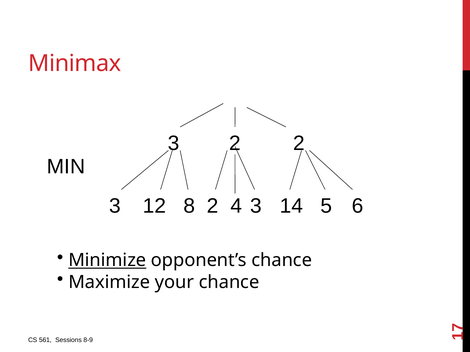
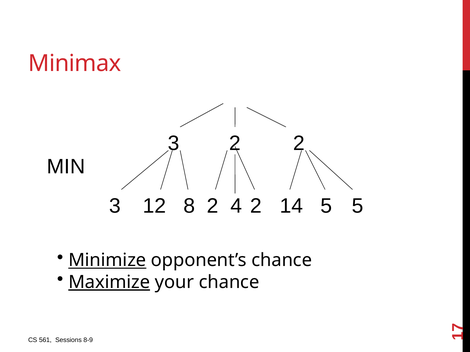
4 3: 3 -> 2 (256, 206)
14 6: 6 -> 5 (358, 206)
Maximize underline: none -> present (109, 283)
